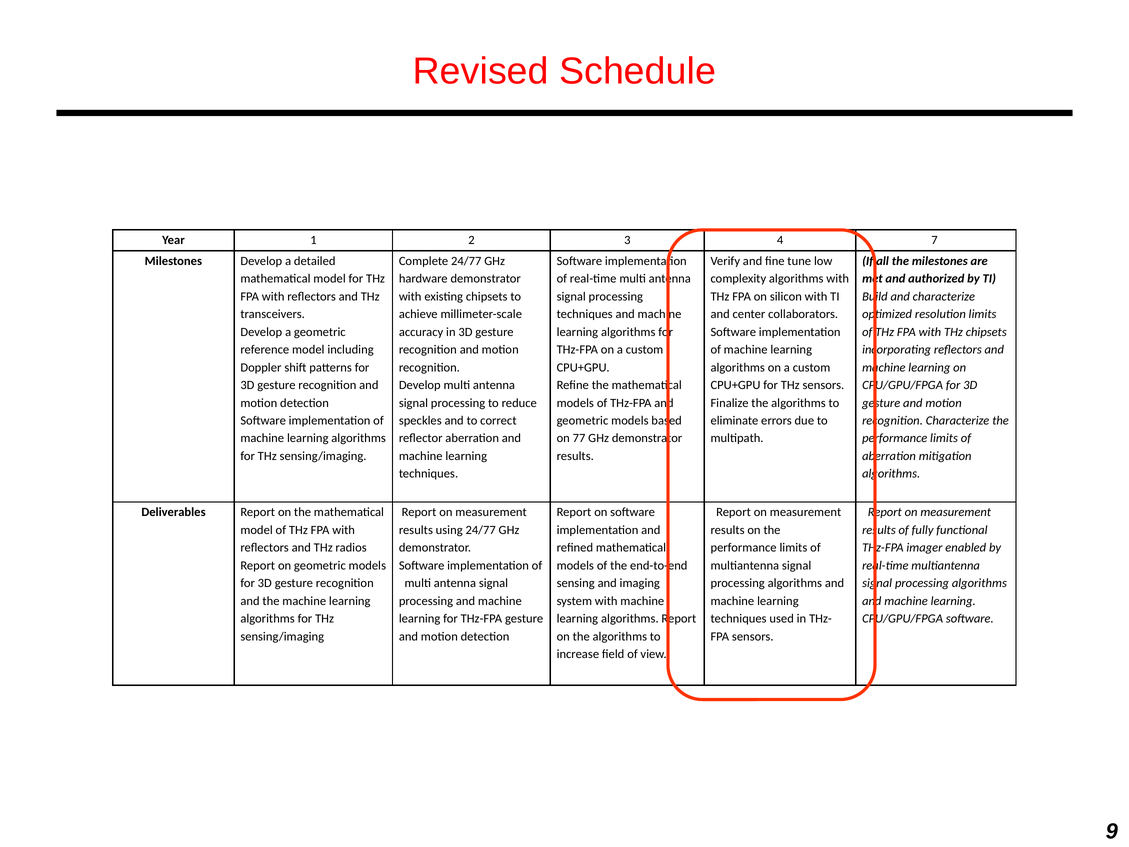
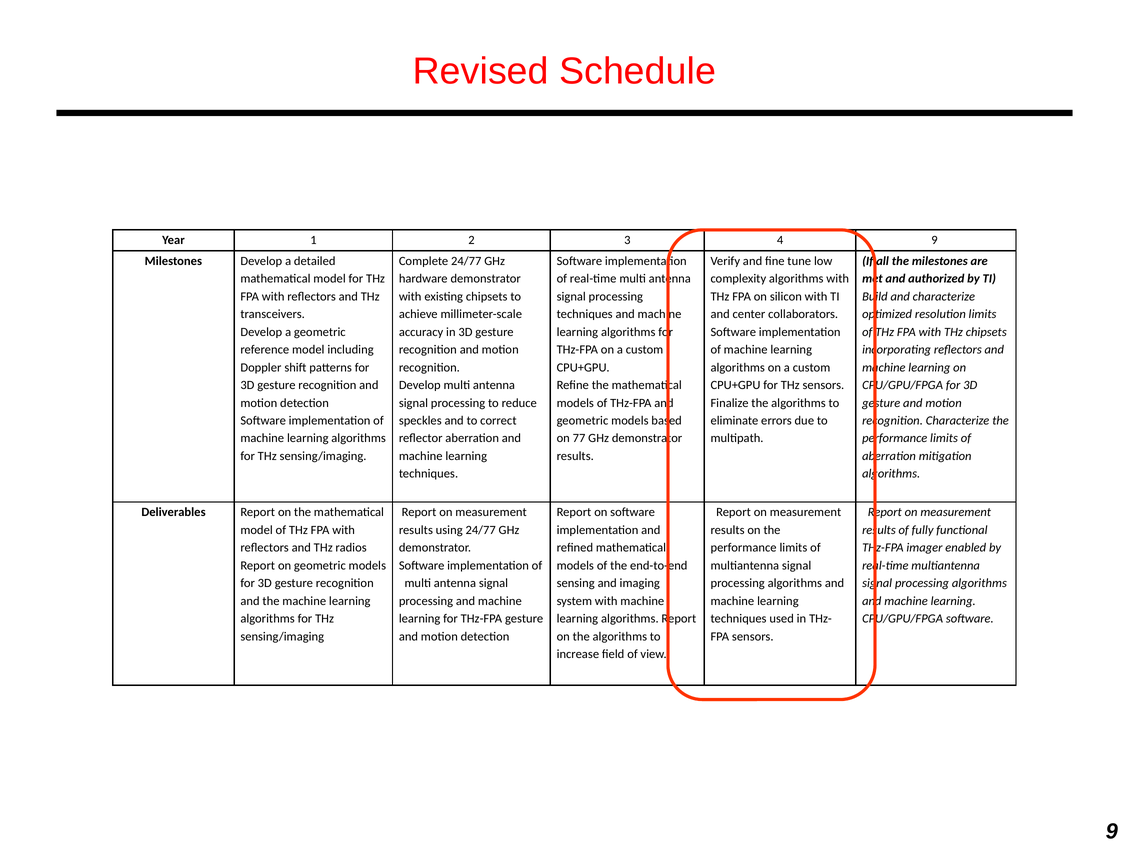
4 7: 7 -> 9 (934, 240)
